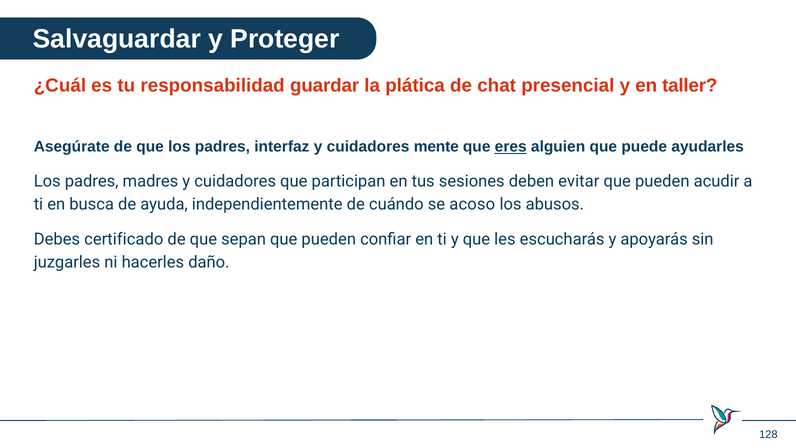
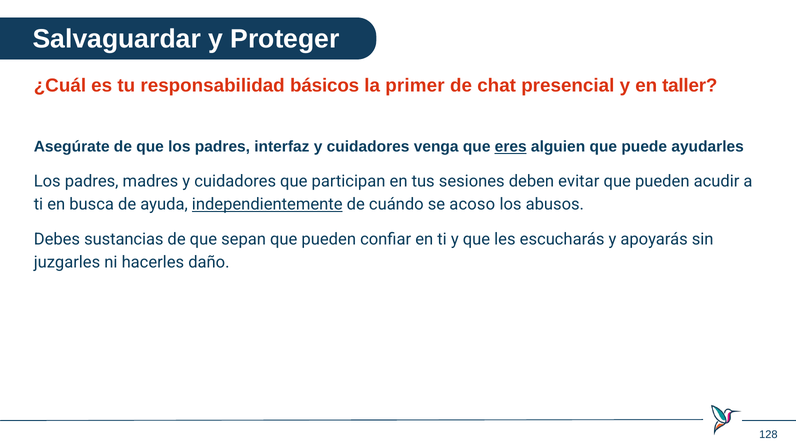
guardar: guardar -> básicos (325, 85)
plática: plática -> primer (415, 85)
mente: mente -> venga (436, 147)
independientemente underline: none -> present (267, 204)
certificado: certificado -> sustancias (124, 239)
